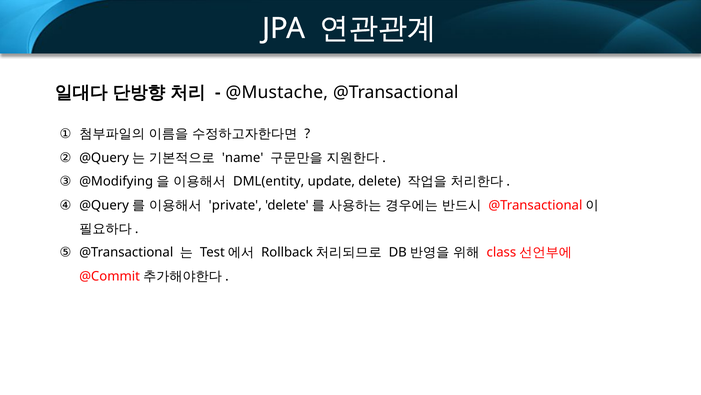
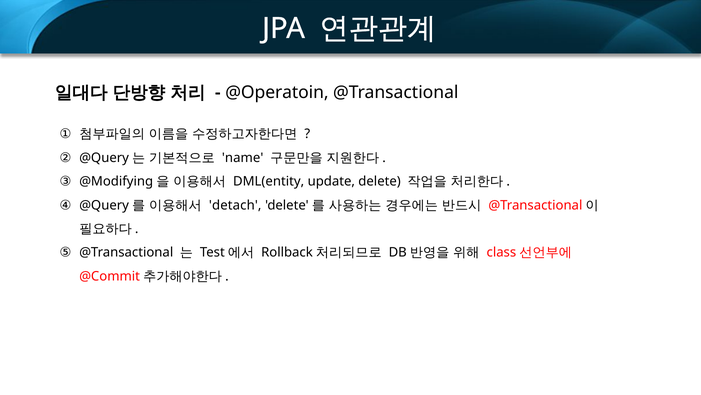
@Mustache: @Mustache -> @Operatoin (277, 92)
private: private -> detach (235, 205)
